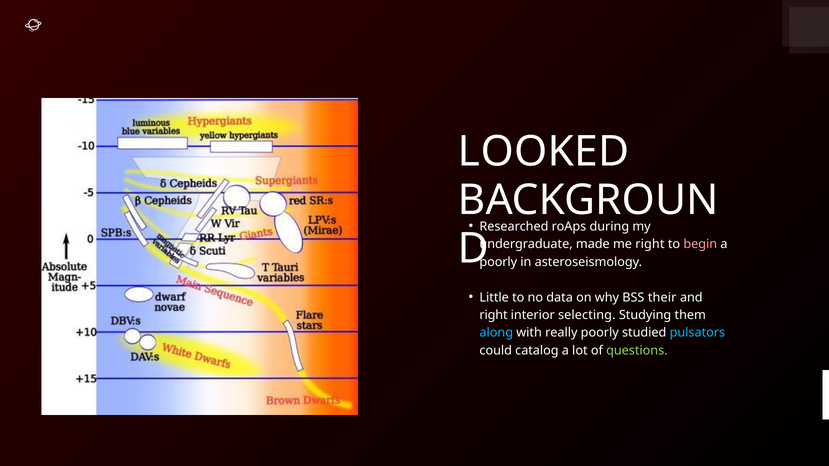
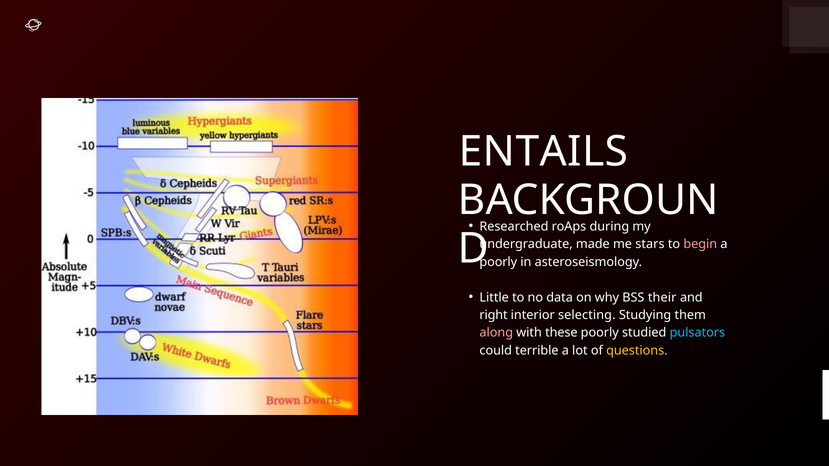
LOOKED: LOOKED -> ENTAILS (543, 152)
me right: right -> stars (650, 244)
along colour: light blue -> pink (496, 333)
really: really -> these (561, 333)
catalog: catalog -> terrible (537, 351)
questions colour: light green -> yellow (637, 351)
